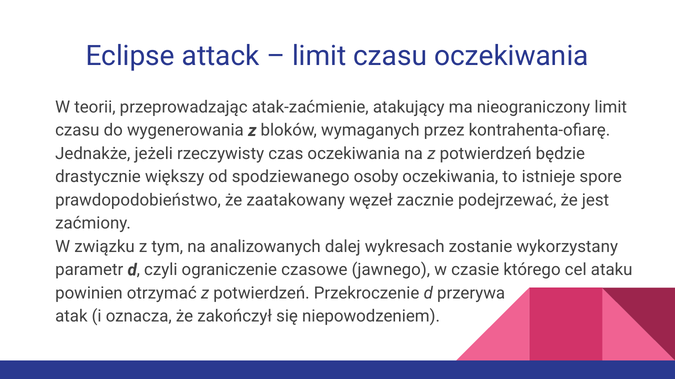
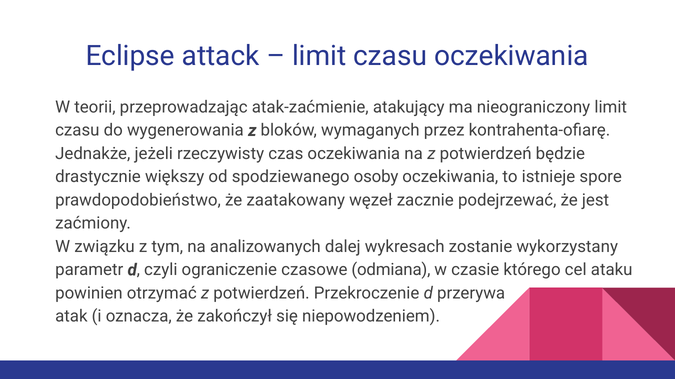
jawnego: jawnego -> odmiana (391, 270)
